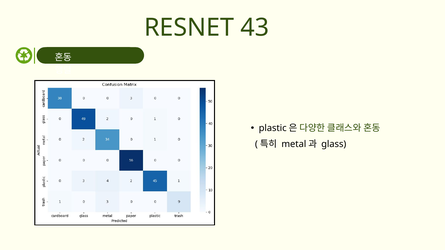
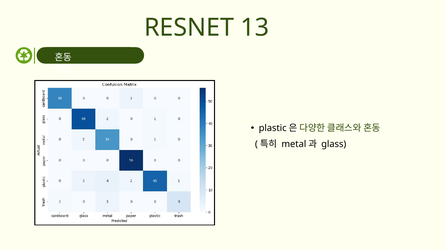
43: 43 -> 13 (255, 28)
